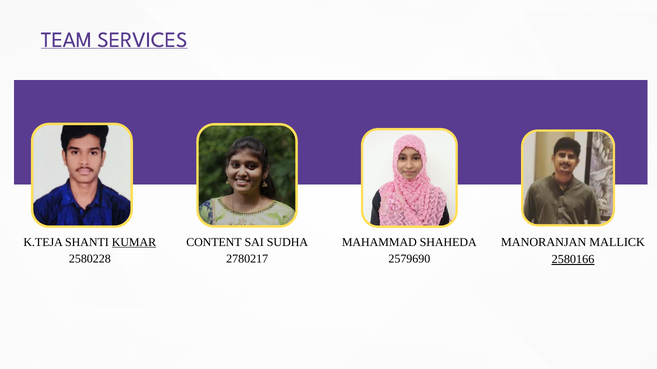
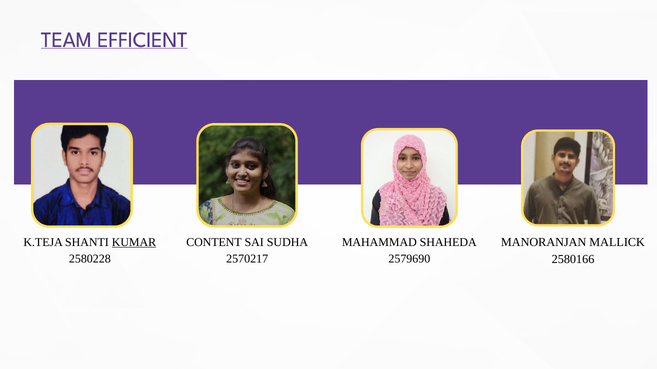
SERVICES: SERVICES -> EFFICIENT (142, 40)
2780217: 2780217 -> 2570217 (247, 259)
2580166 underline: present -> none (573, 260)
